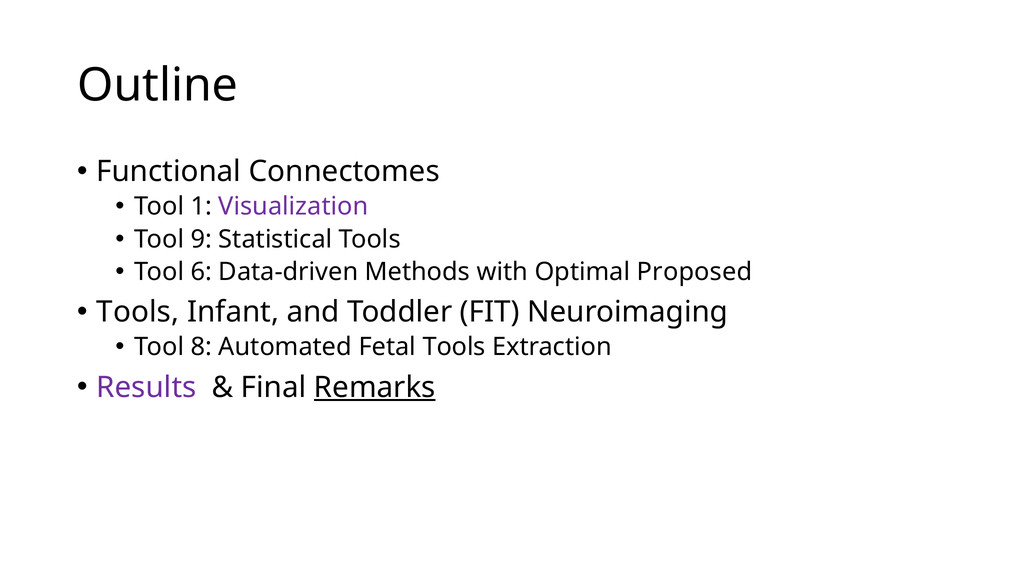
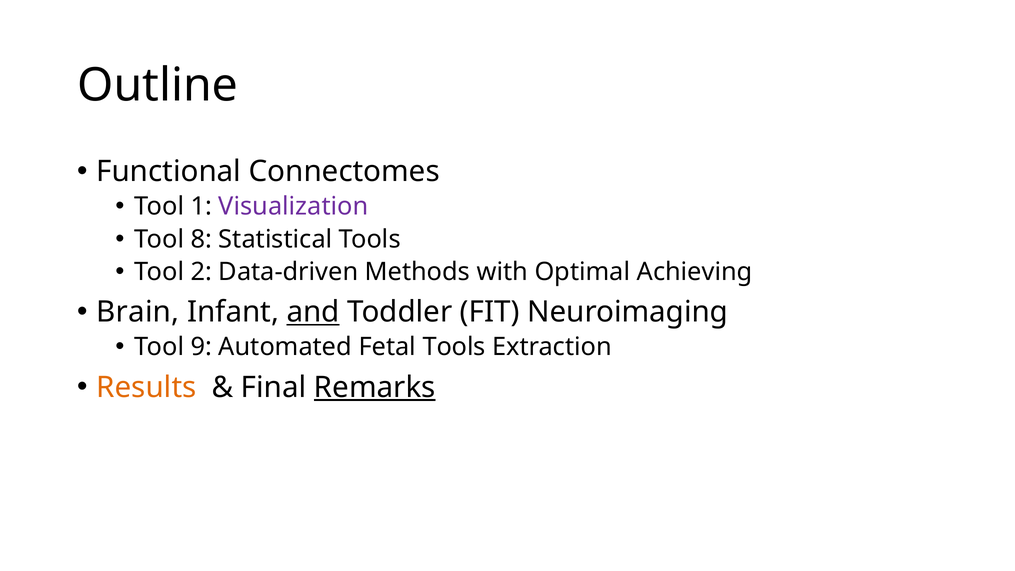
9: 9 -> 8 (201, 239)
6: 6 -> 2 (201, 272)
Proposed: Proposed -> Achieving (695, 272)
Tools: Tools -> Brain (138, 312)
and underline: none -> present (313, 312)
8: 8 -> 9 (201, 347)
Results colour: purple -> orange (146, 387)
